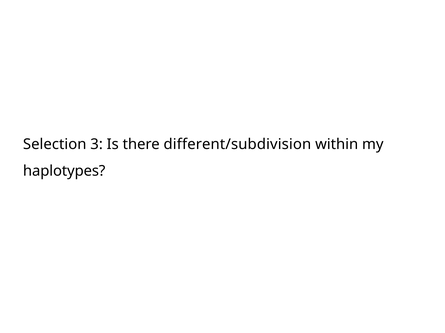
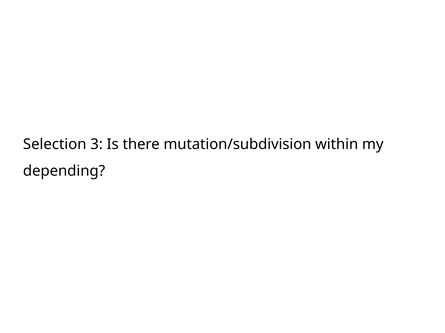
different/subdivision: different/subdivision -> mutation/subdivision (237, 145)
haplotypes: haplotypes -> depending (64, 171)
